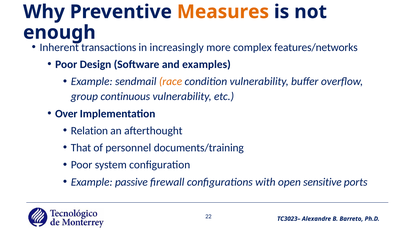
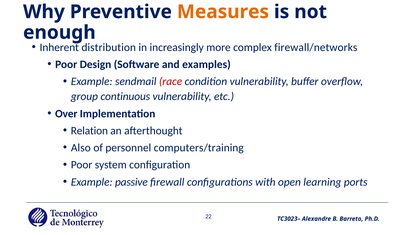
transactions: transactions -> distribution (109, 47)
features/networks: features/networks -> firewall/networks (316, 47)
race colour: orange -> red (171, 81)
That: That -> Also (81, 148)
documents/training: documents/training -> computers/training (199, 148)
sensitive: sensitive -> learning (322, 182)
